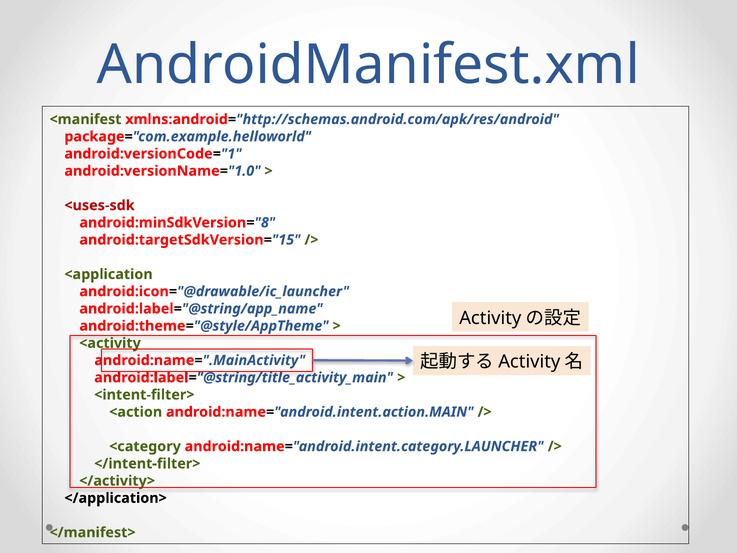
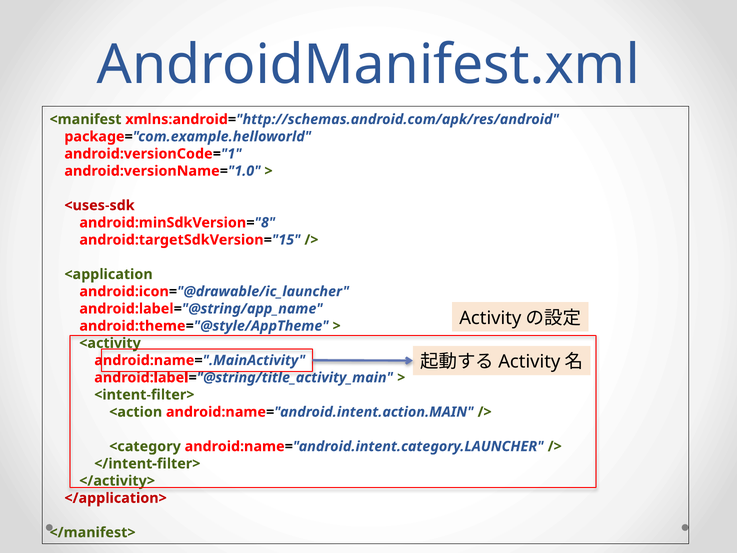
</application> colour: black -> red (116, 498)
